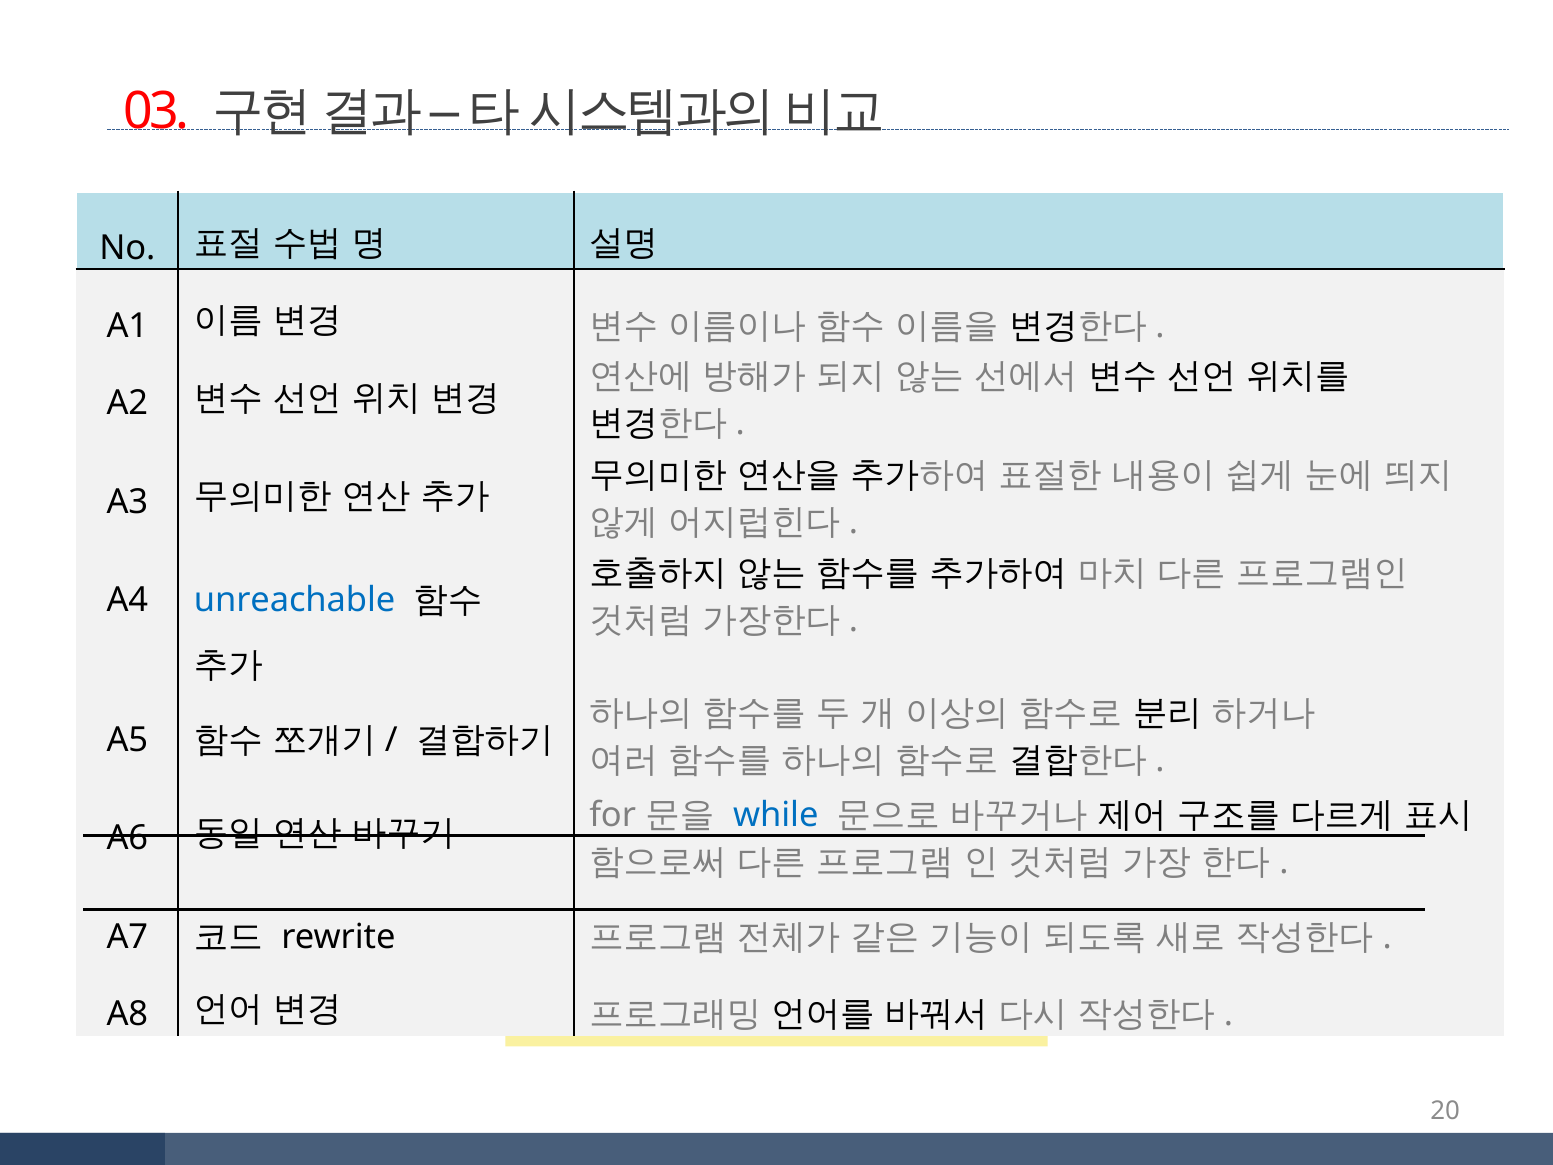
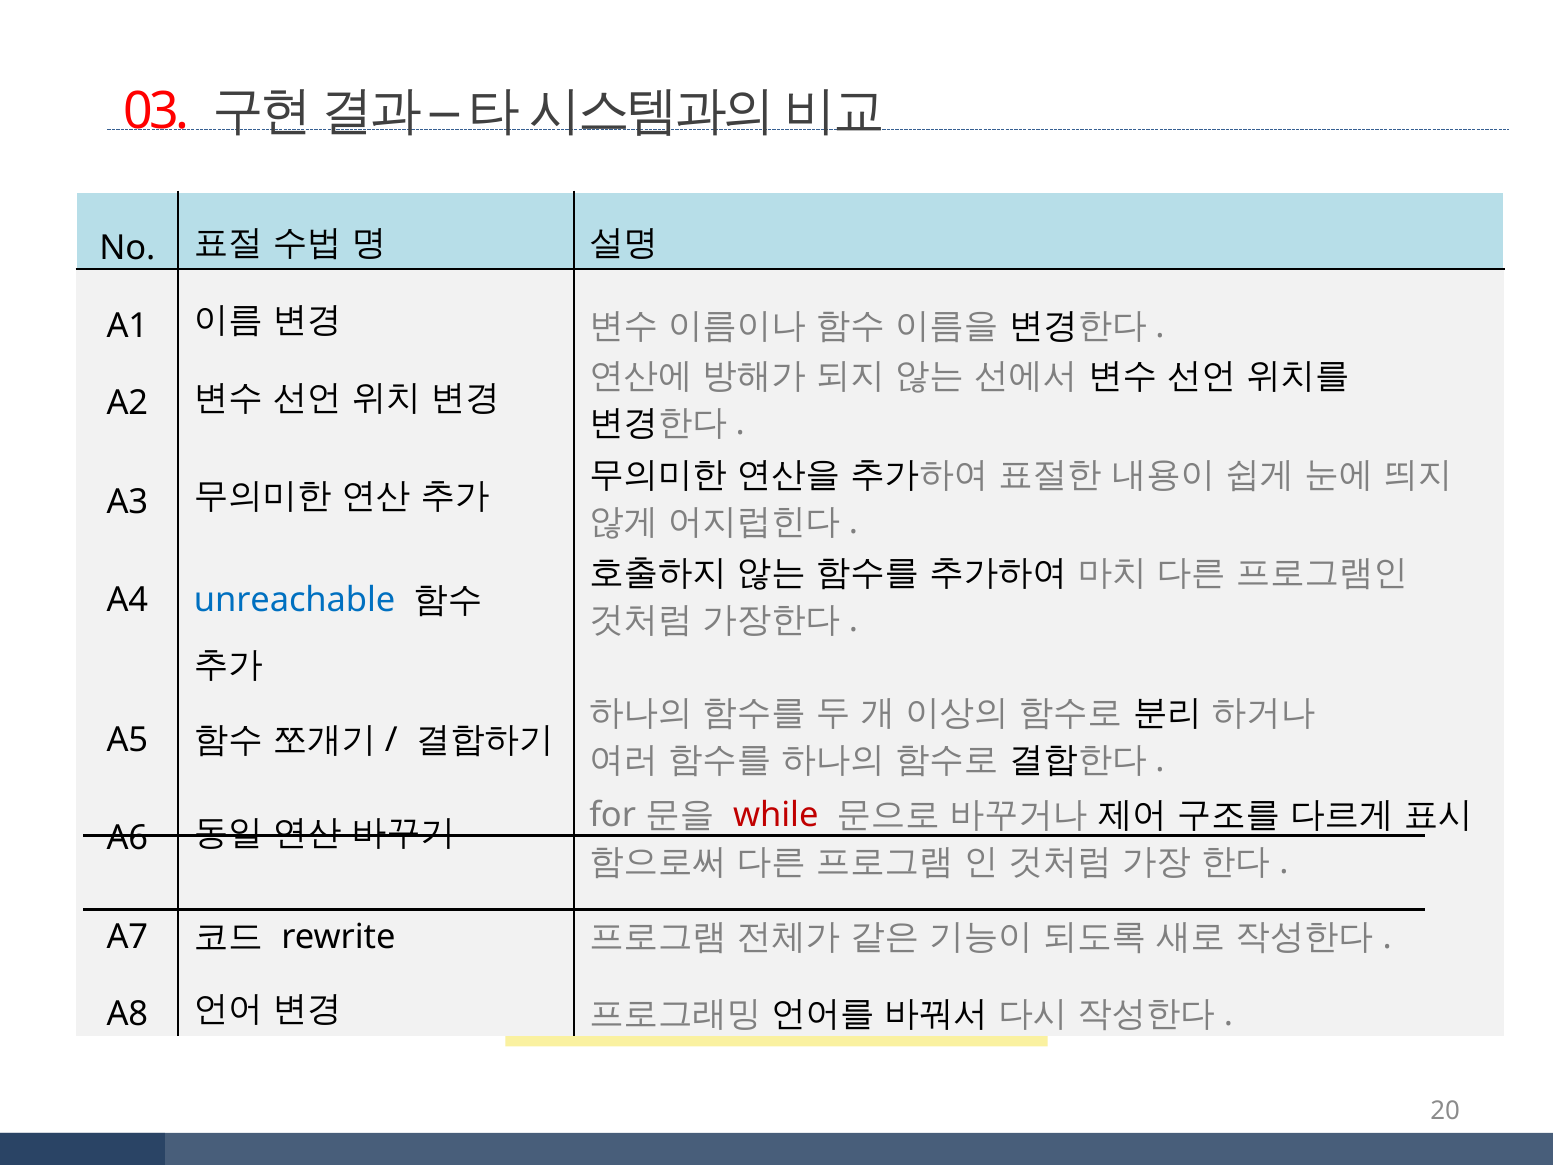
while colour: blue -> red (776, 815)
